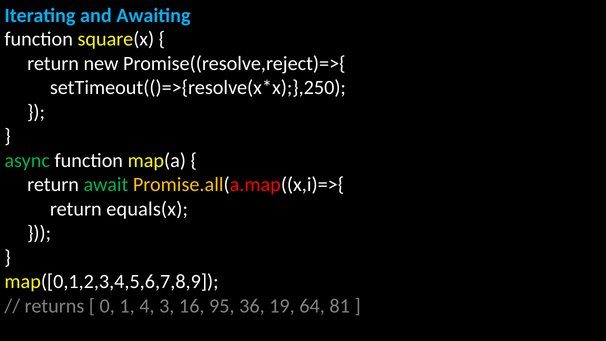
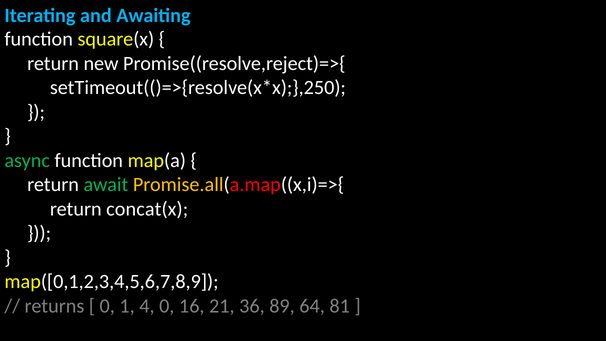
equals(x: equals(x -> concat(x (147, 209)
4 3: 3 -> 0 (167, 306)
95: 95 -> 21 (222, 306)
19: 19 -> 89 (282, 306)
